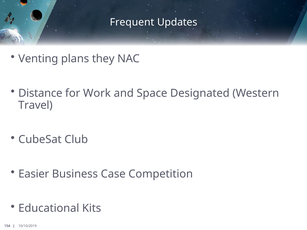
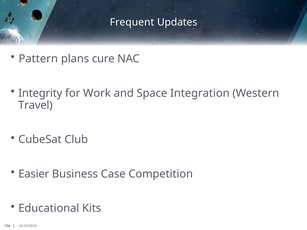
Venting: Venting -> Pattern (38, 59)
they: they -> cure (103, 59)
Distance: Distance -> Integrity (40, 93)
Designated: Designated -> Integration (200, 93)
